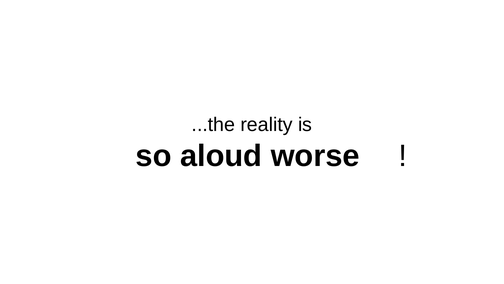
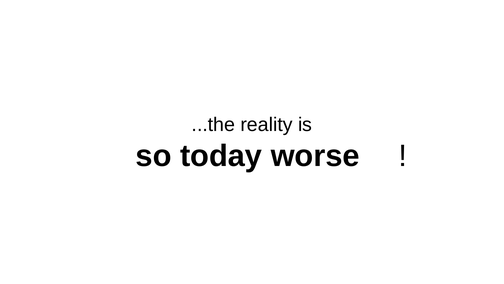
aloud: aloud -> today (221, 156)
